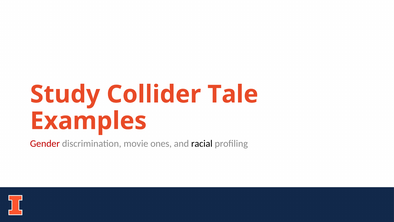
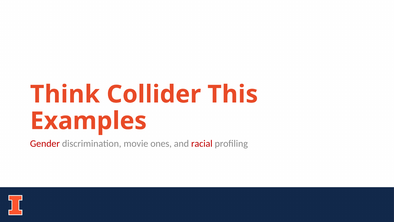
Study: Study -> Think (65, 94)
Tale: Tale -> This (233, 94)
racial colour: black -> red (202, 143)
